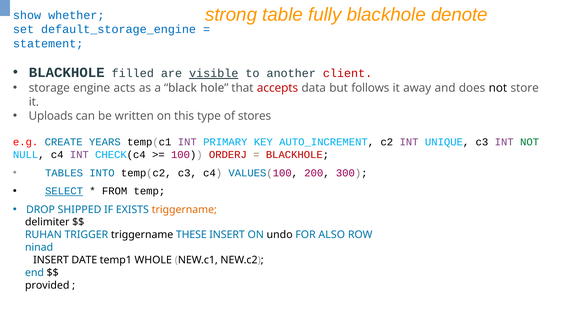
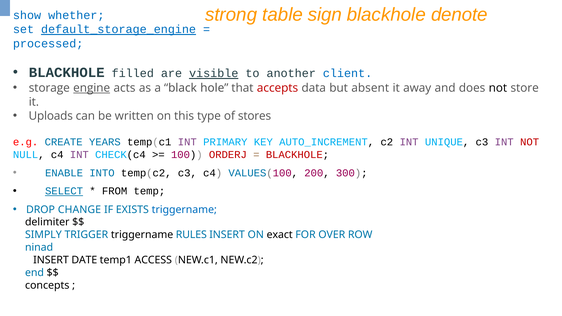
fully: fully -> sign (325, 15)
default_storage_engine underline: none -> present (119, 29)
statement: statement -> processed (48, 44)
client colour: red -> blue (348, 73)
engine underline: none -> present (92, 88)
follows: follows -> absent (370, 88)
NOT colour: green -> red (530, 142)
TABLES: TABLES -> ENABLE (64, 173)
SHIPPED: SHIPPED -> CHANGE (79, 210)
triggername colour: orange -> blue (184, 210)
RUHAN: RUHAN -> SIMPLY (43, 235)
THESE: THESE -> RULES (191, 235)
undo: undo -> exact (280, 235)
ALSO: ALSO -> OVER (332, 235)
WHOLE: WHOLE -> ACCESS (153, 260)
provided: provided -> concepts (47, 285)
